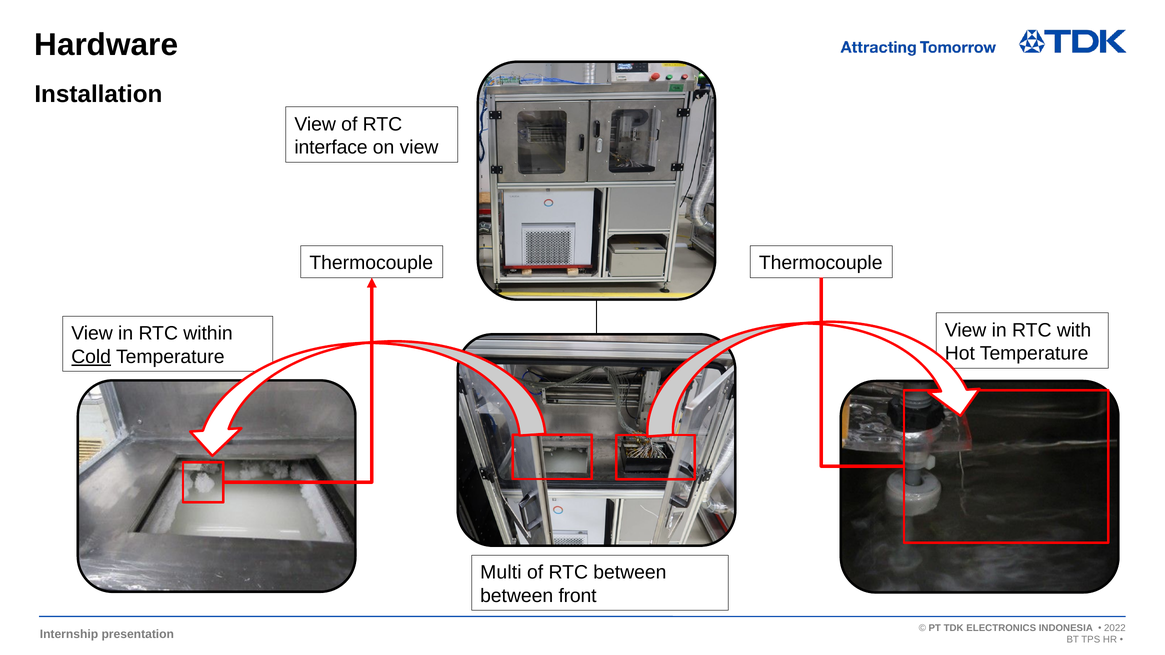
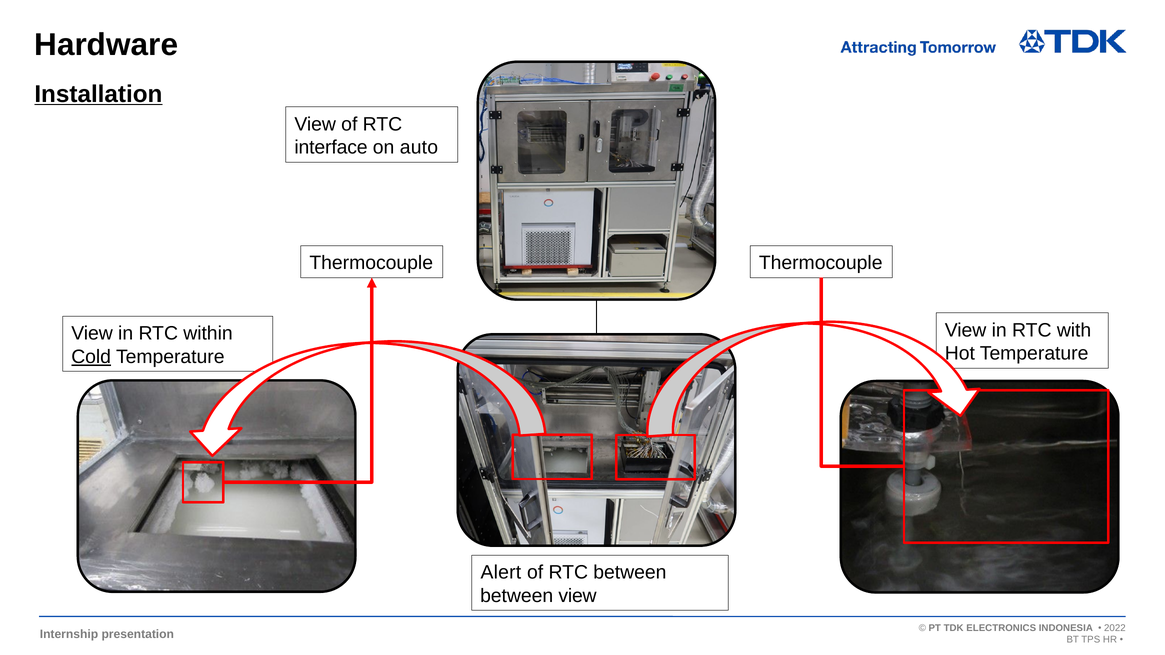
Installation underline: none -> present (98, 94)
on view: view -> auto (419, 147)
Multi: Multi -> Alert (501, 573)
between front: front -> view (578, 596)
